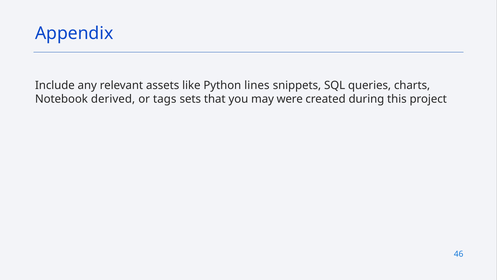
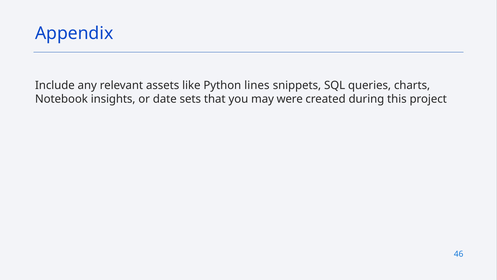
derived: derived -> insights (113, 99)
tags: tags -> date (165, 99)
